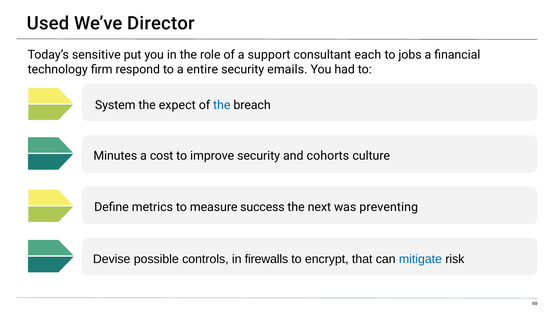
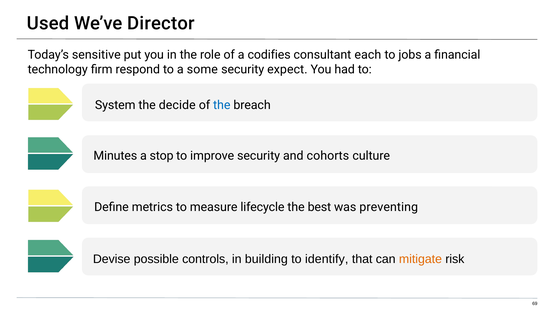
support: support -> codifies (269, 55)
entire: entire -> some (202, 70)
emails: emails -> expect (287, 70)
expect: expect -> decide (177, 105)
cost: cost -> stop (162, 156)
success: success -> lifecycle (262, 207)
next: next -> best (319, 207)
firewalls: firewalls -> building (266, 259)
encrypt: encrypt -> identify (327, 259)
mitigate colour: blue -> orange (420, 259)
